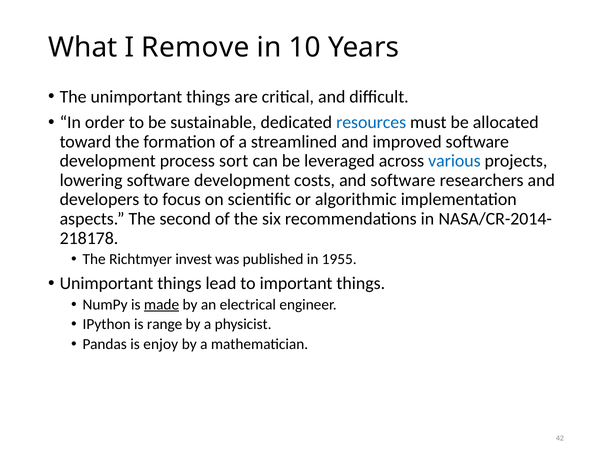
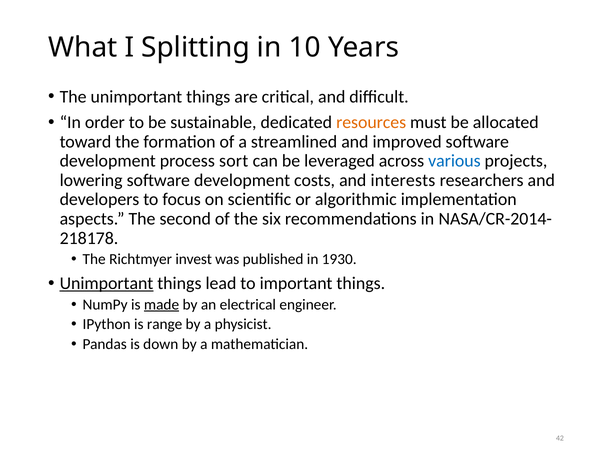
Remove: Remove -> Splitting (196, 47)
resources colour: blue -> orange (371, 122)
and software: software -> interests (403, 180)
1955: 1955 -> 1930 (339, 259)
Unimportant underline: none -> present (106, 284)
enjoy: enjoy -> down (161, 344)
